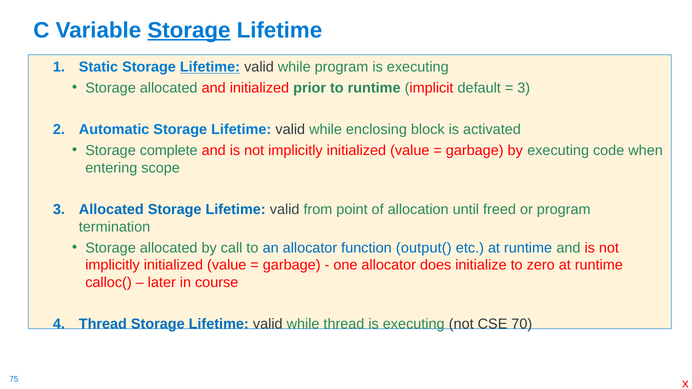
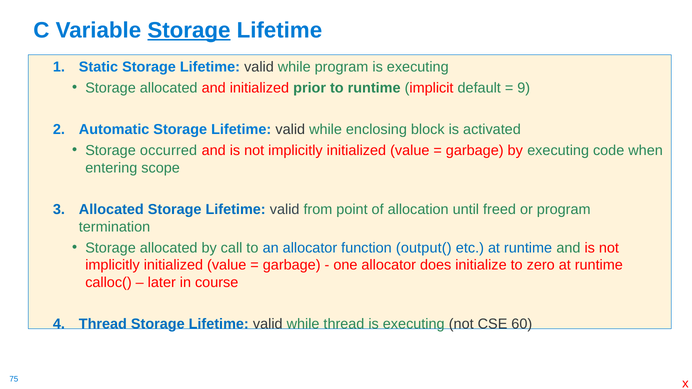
Lifetime underline: present -> none (210, 67)
3: 3 -> 9 (524, 88)
complete: complete -> occurred (169, 151)
70: 70 -> 60 (522, 324)
